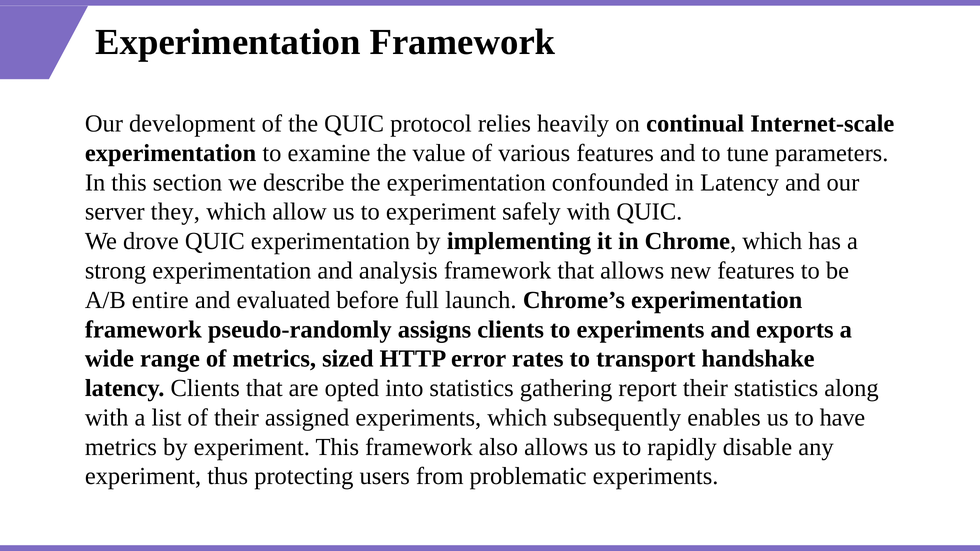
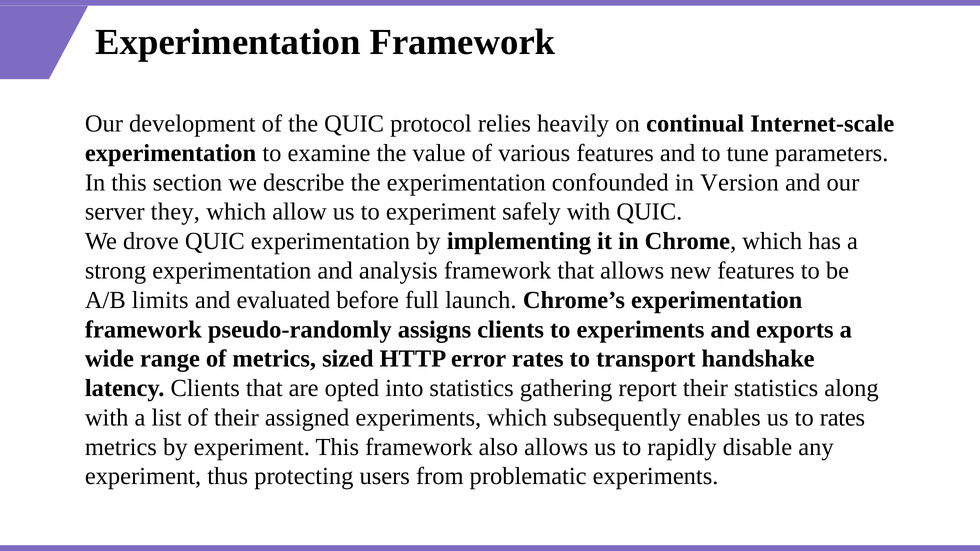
in Latency: Latency -> Version (739, 183)
entire: entire -> limits (160, 300)
to have: have -> rates (842, 418)
